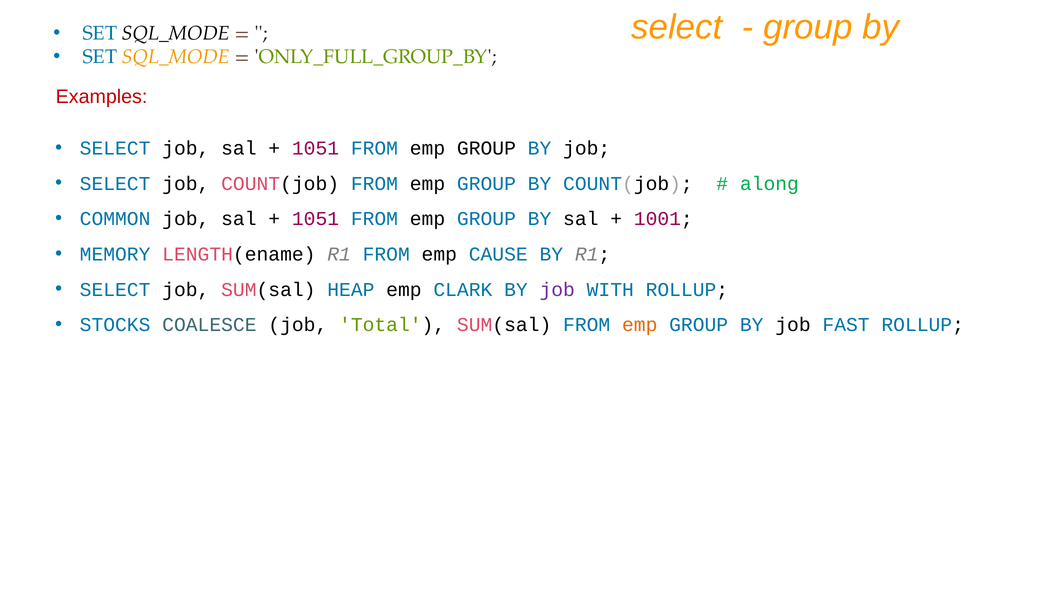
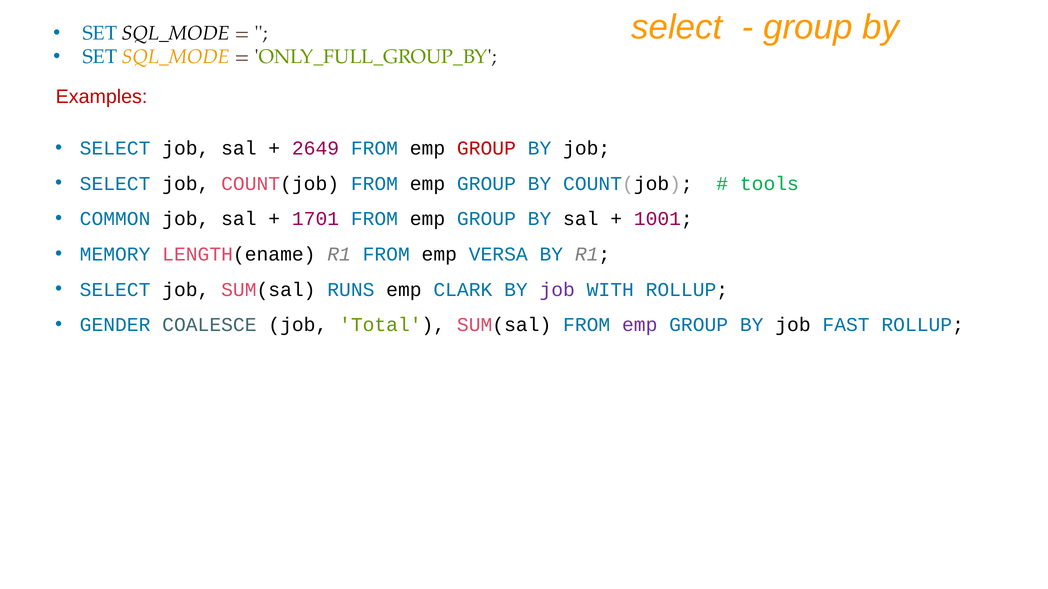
1051: 1051 -> 2649 (316, 148)
GROUP colour: black -> red (486, 148)
along: along -> tools (769, 184)
1051: 1051 -> 1701 (316, 219)
CAUSE: CAUSE -> VERSA (498, 254)
HEAP: HEAP -> RUNS (351, 290)
STOCKS: STOCKS -> GENDER (115, 325)
emp colour: orange -> purple (640, 325)
